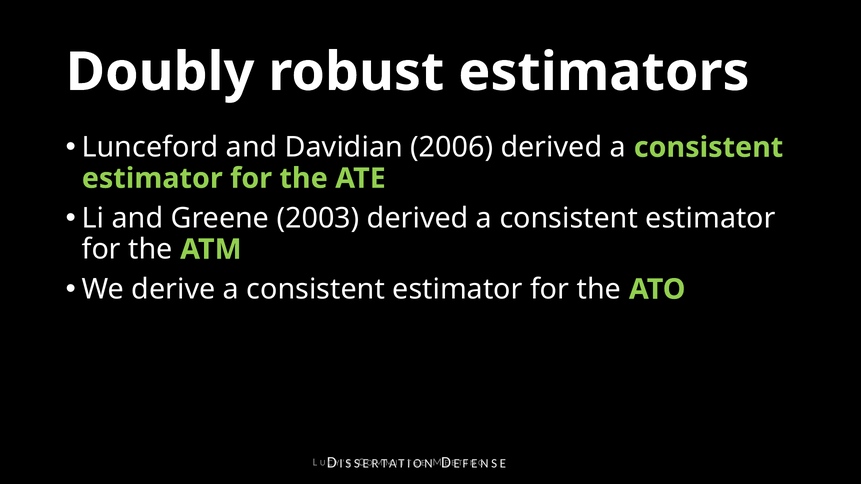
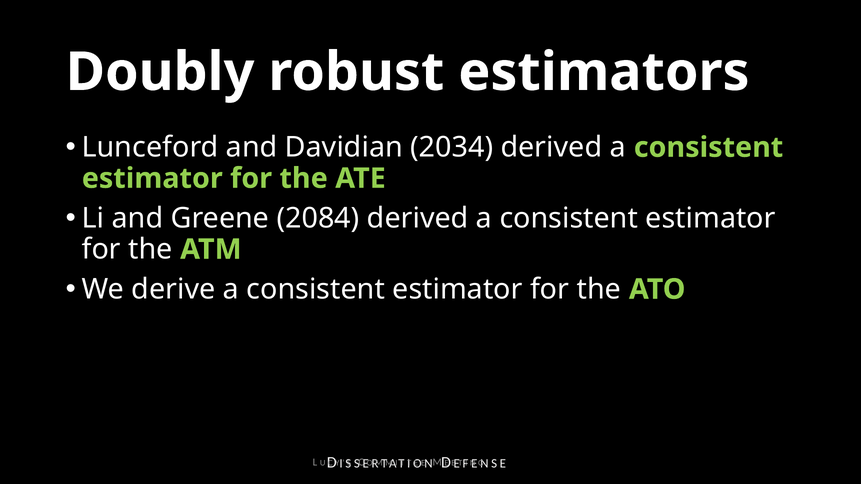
2006: 2006 -> 2034 (452, 147)
2003: 2003 -> 2084 (318, 218)
